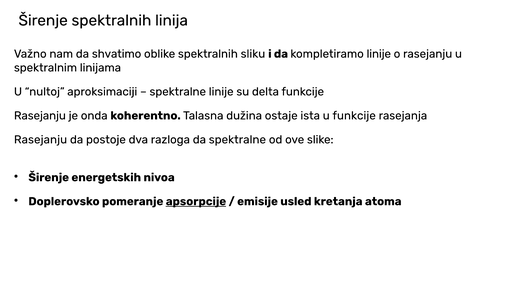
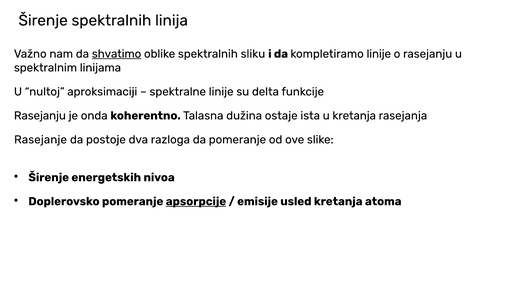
shvatimo underline: none -> present (117, 54)
u funkcije: funkcije -> kretanja (354, 116)
Rasejanju: Rasejanju -> Rasejanje (41, 139)
da spektralne: spektralne -> pomeranje (237, 139)
